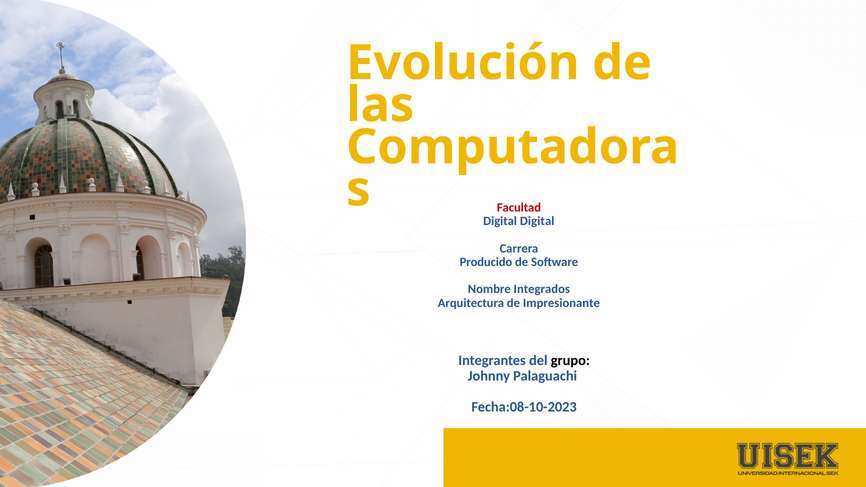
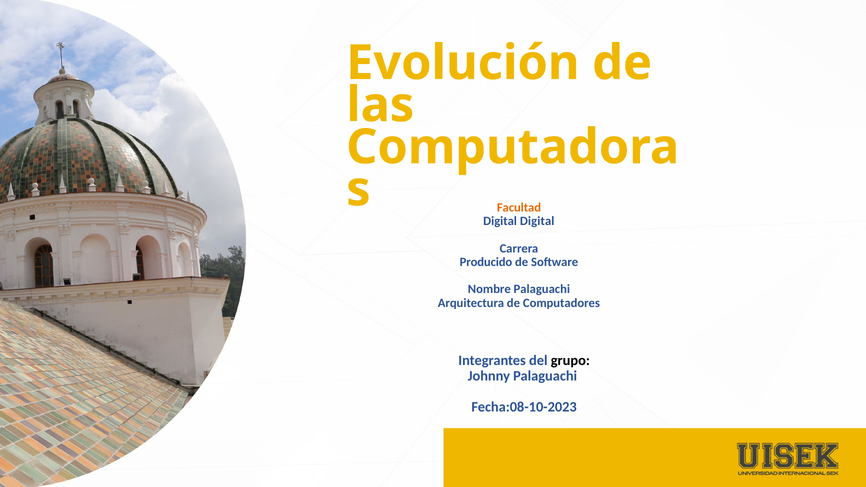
Facultad colour: red -> orange (519, 207)
Nombre Integrados: Integrados -> Palaguachi (542, 289)
Impresionante: Impresionante -> Computadores (561, 303)
